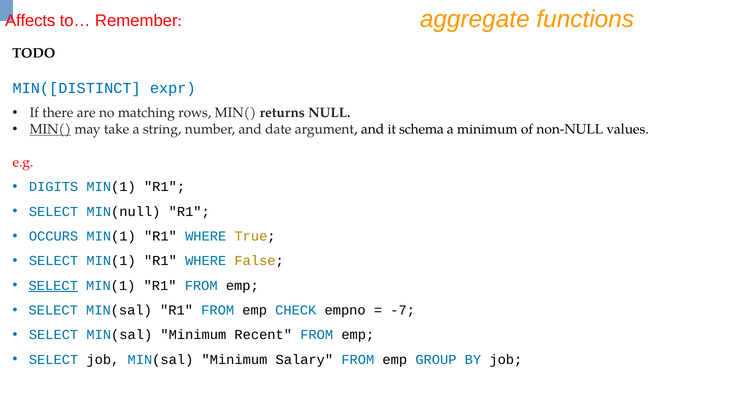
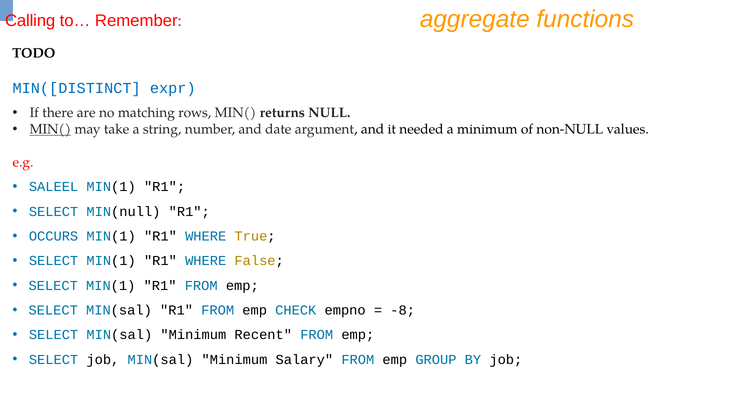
Affects: Affects -> Calling (30, 21)
schema: schema -> needed (421, 129)
DIGITS: DIGITS -> SALEEL (54, 187)
SELECT underline: present -> none (53, 286)
-7: -7 -> -8 (403, 310)
